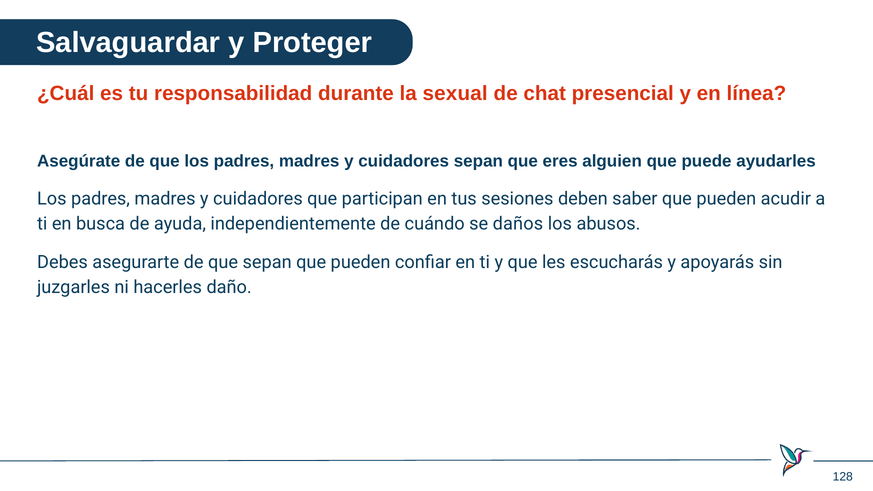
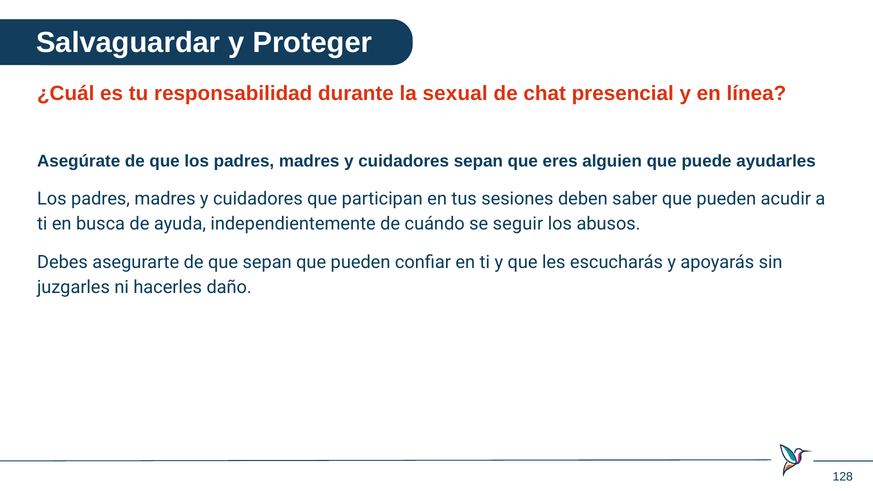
daños: daños -> seguir (518, 224)
